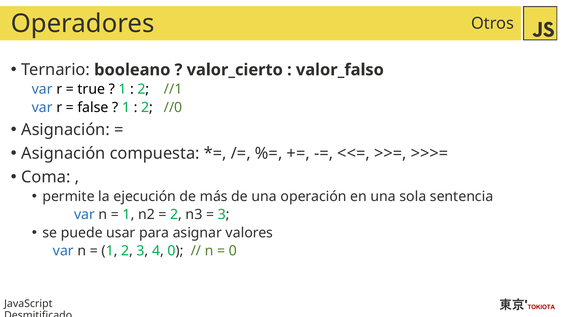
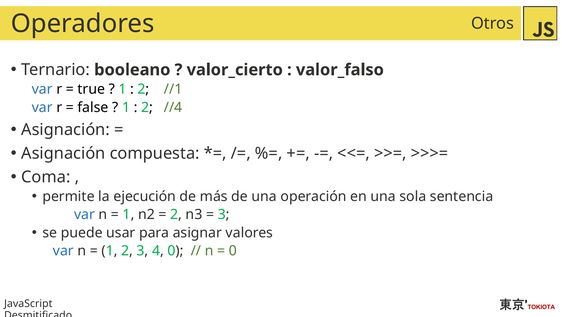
//0: //0 -> //4 (173, 107)
